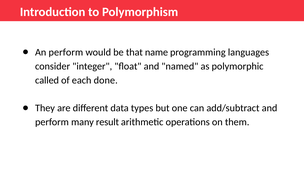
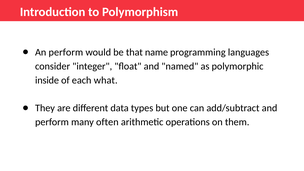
called: called -> inside (47, 80)
done: done -> what (106, 80)
result: result -> often (107, 122)
